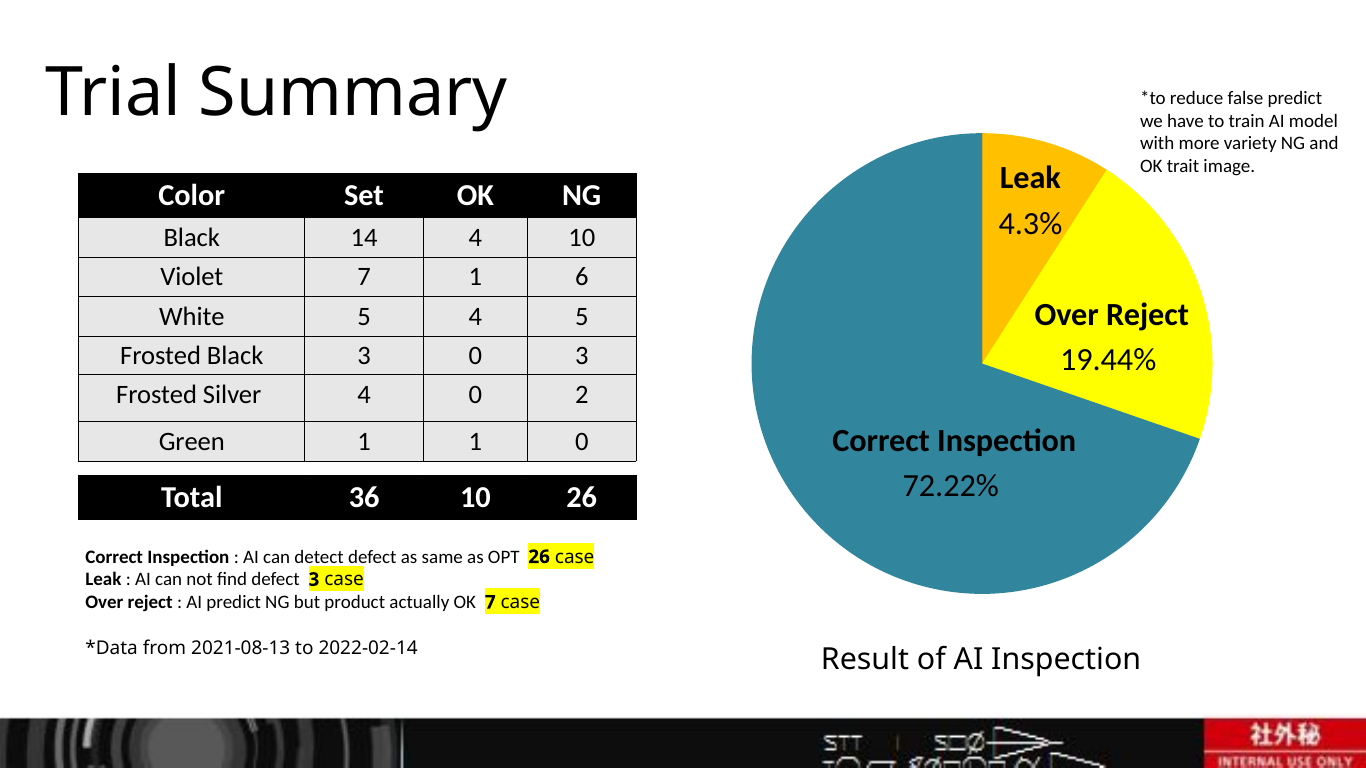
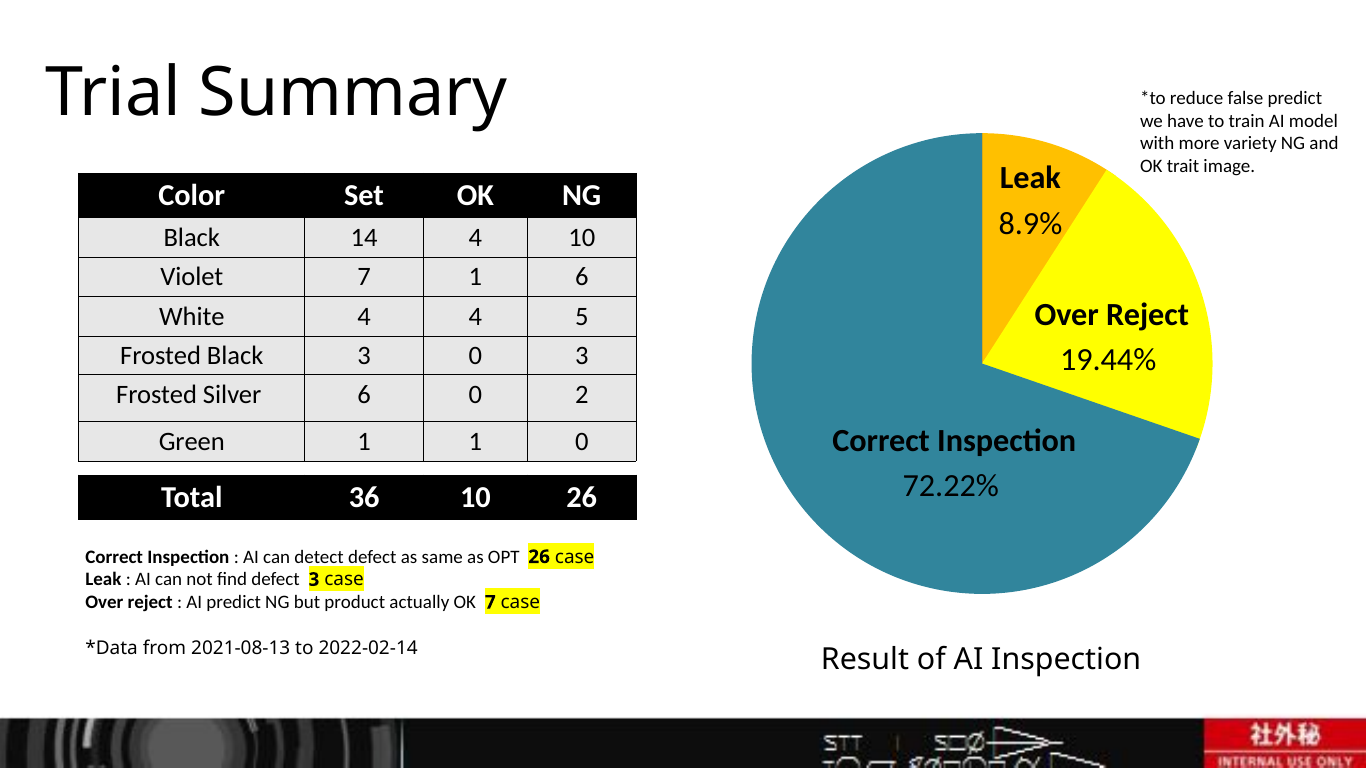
4.3%: 4.3% -> 8.9% (1030, 224)
White 5: 5 -> 4 (364, 317)
Silver 4: 4 -> 6 (364, 395)
